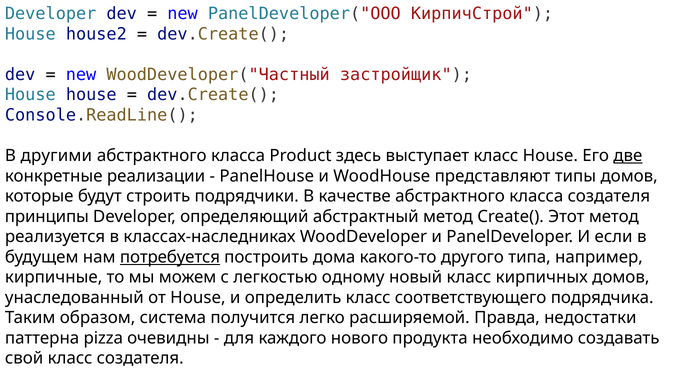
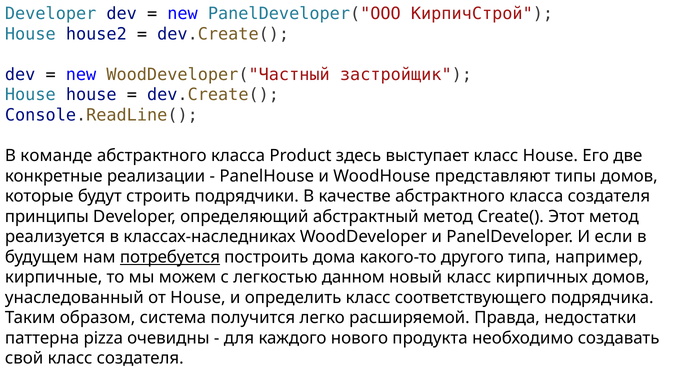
другими: другими -> команде (56, 156)
две underline: present -> none (628, 156)
одному: одному -> данном (353, 277)
